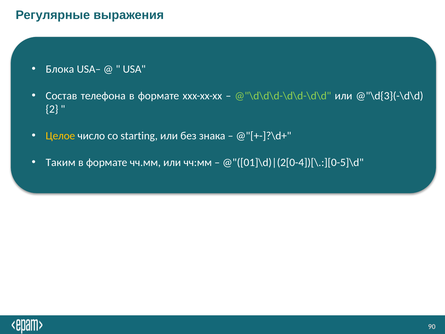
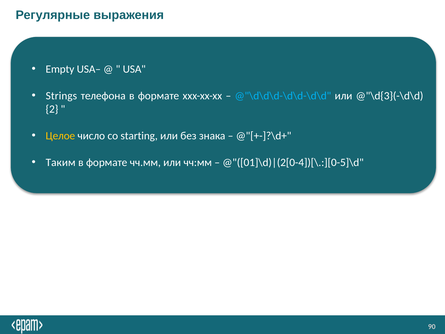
Блока: Блока -> Empty (60, 69)
Состав: Состав -> Strings (61, 96)
@"\d\d\d-\d\d-\d\d colour: light green -> light blue (283, 96)
